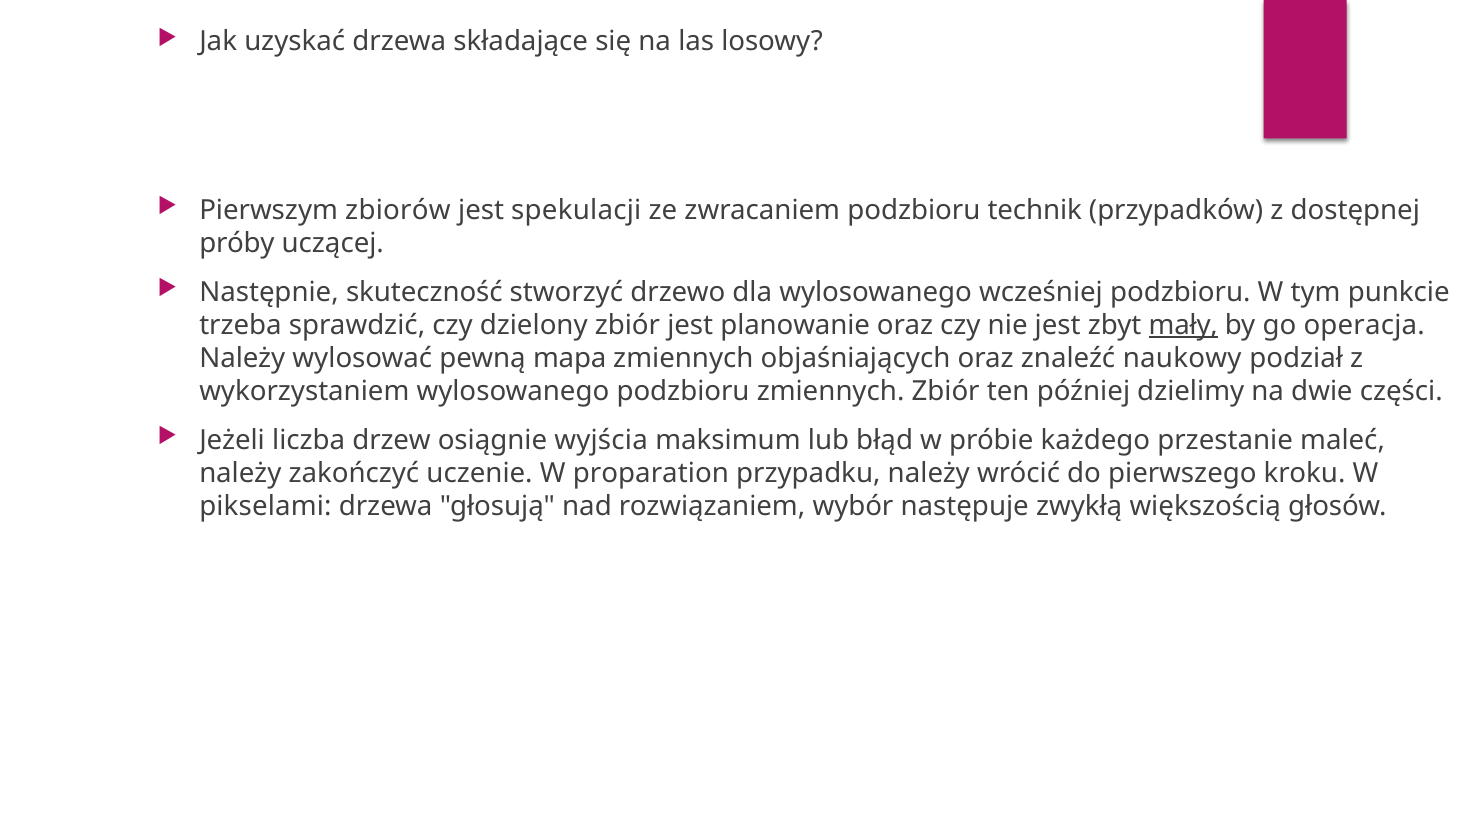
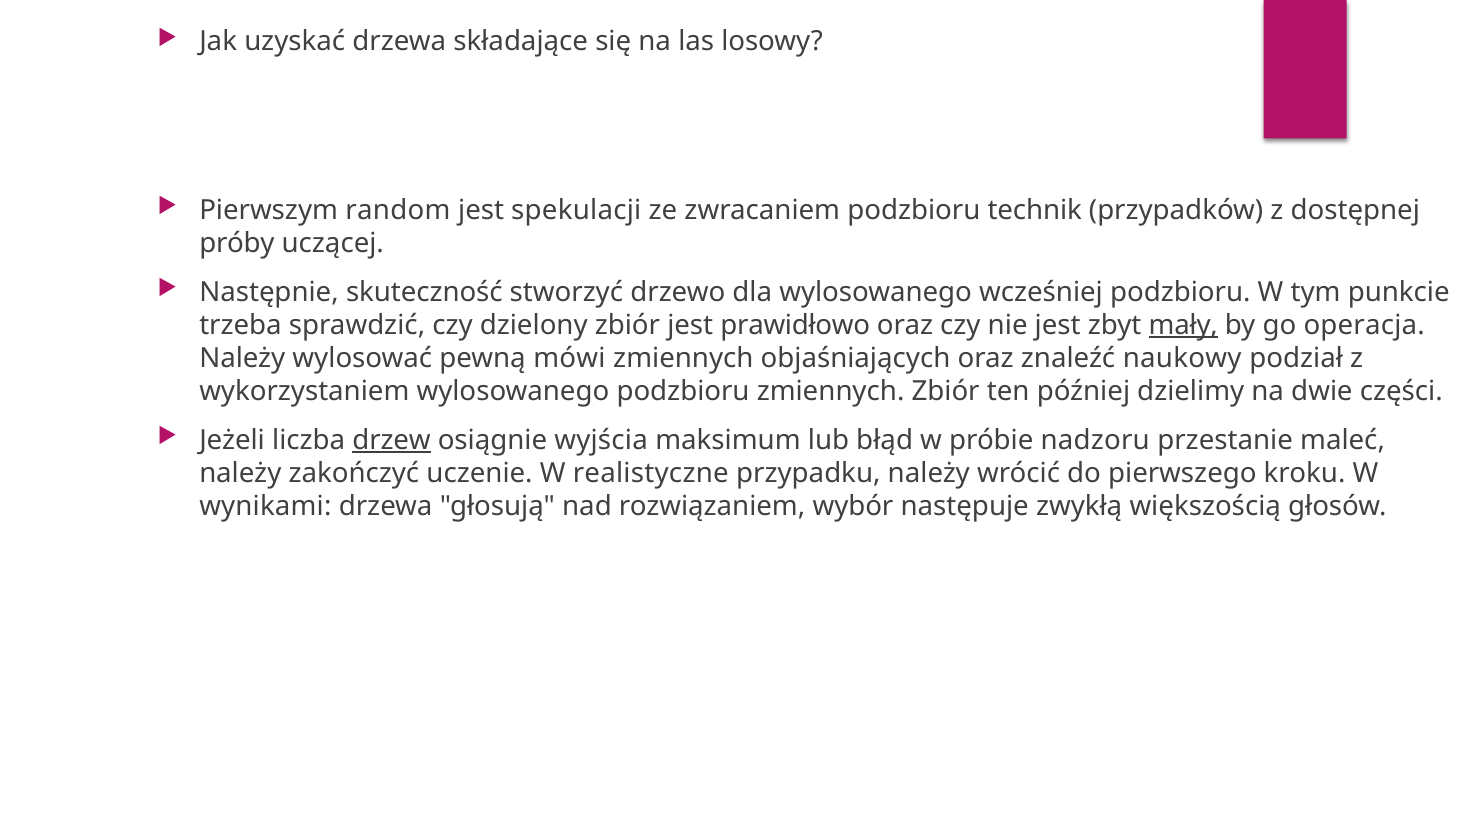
zbiorów: zbiorów -> random (398, 210)
planowanie: planowanie -> prawidłowo (795, 325)
mapa: mapa -> mówi (569, 359)
drzew underline: none -> present (392, 441)
każdego: każdego -> nadzoru (1095, 441)
proparation: proparation -> realistyczne (651, 474)
pikselami: pikselami -> wynikami (265, 507)
